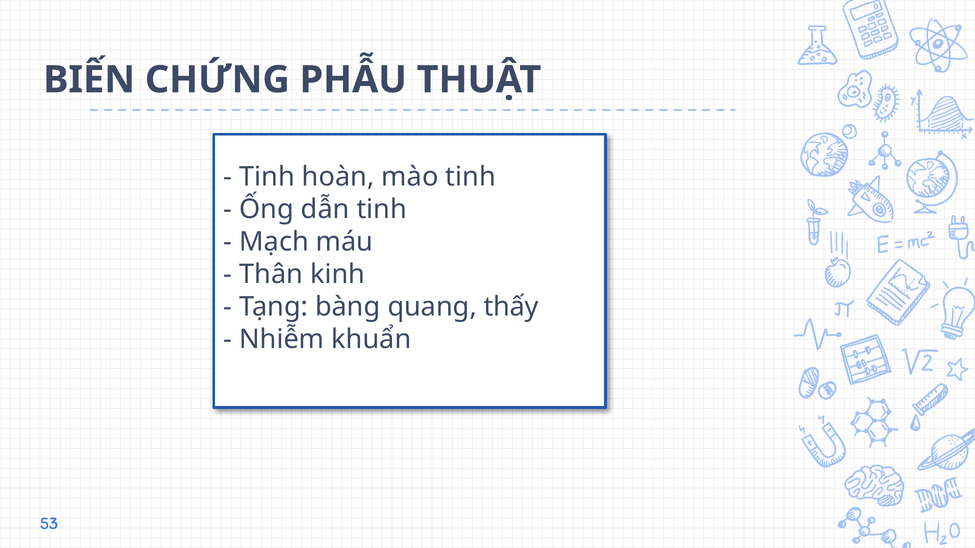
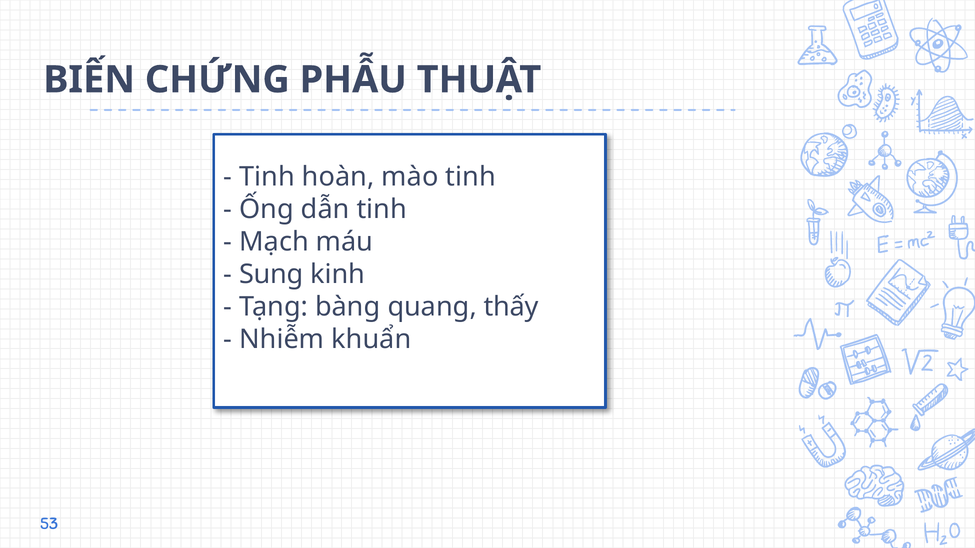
Thân: Thân -> Sung (271, 275)
